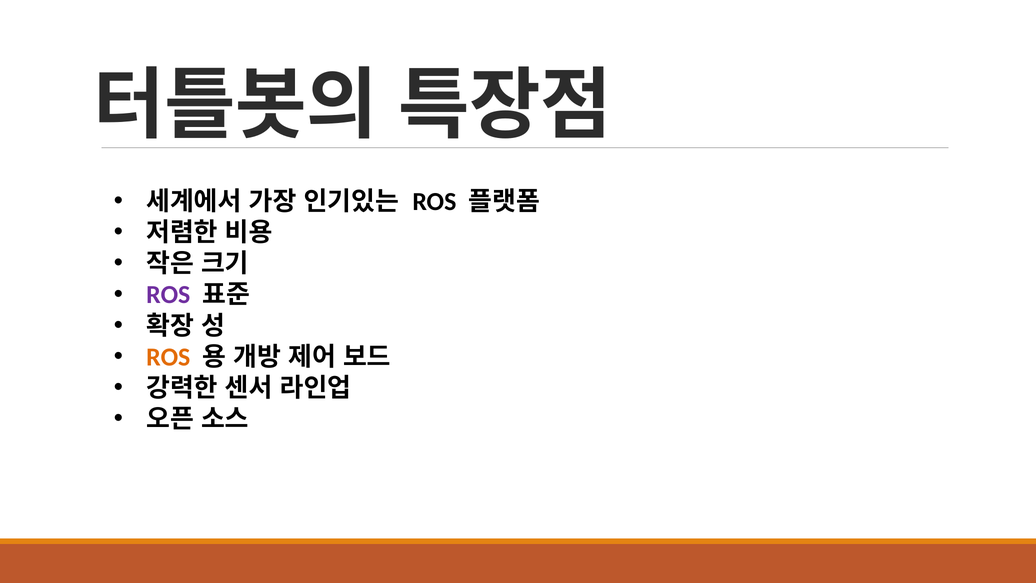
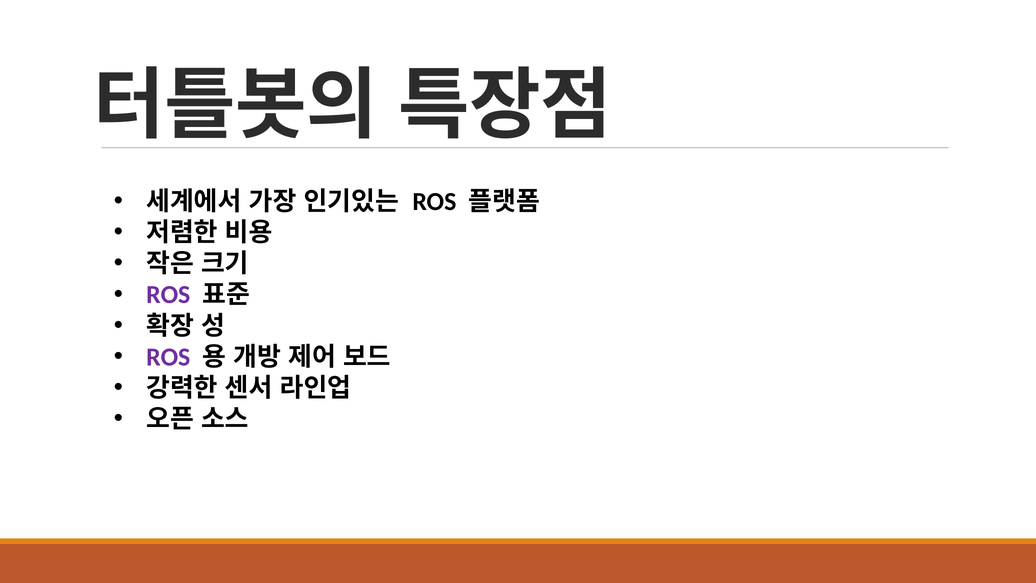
ROS colour: orange -> purple (168, 357)
